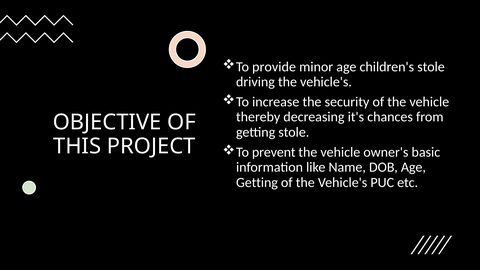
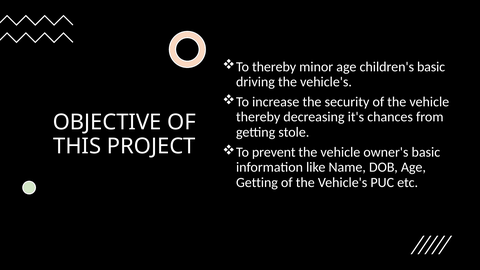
To provide: provide -> thereby (274, 67)
children's stole: stole -> basic (431, 67)
